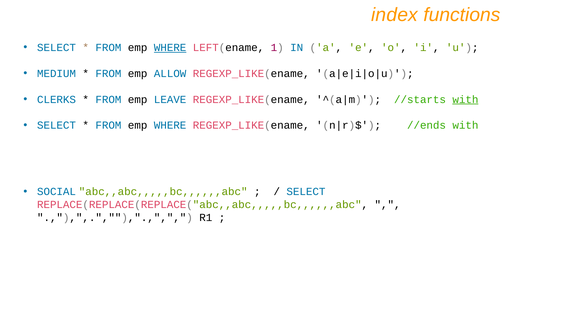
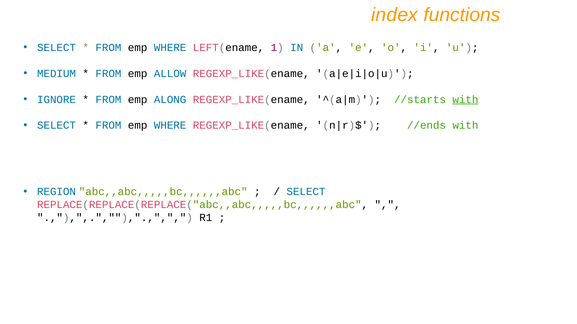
WHERE underline: present -> none (170, 48)
CLERKS: CLERKS -> IGNORE (56, 100)
LEAVE: LEAVE -> ALONG (170, 100)
SOCIAL: SOCIAL -> REGION (56, 192)
